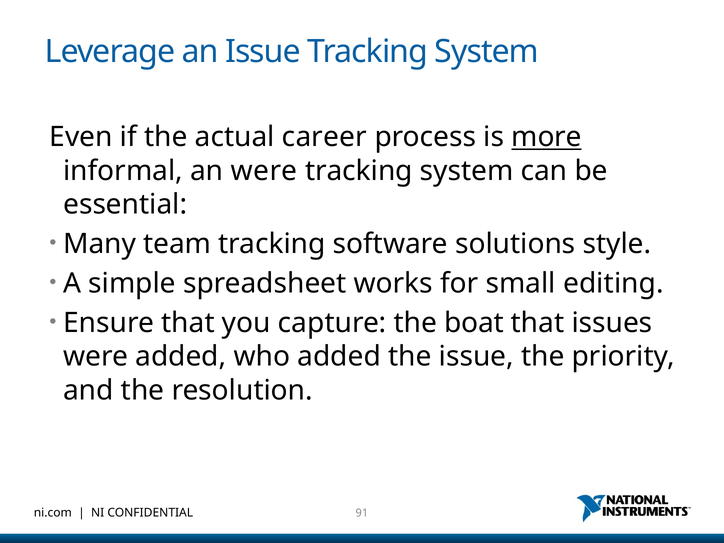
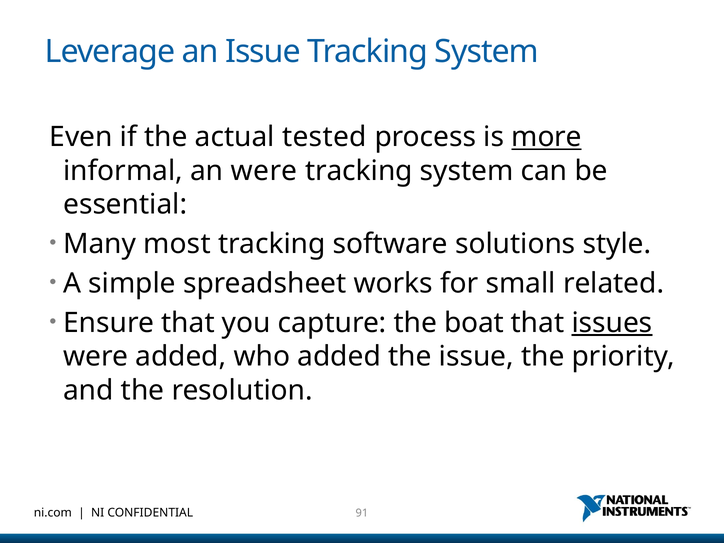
career: career -> tested (324, 137)
team: team -> most (177, 244)
editing: editing -> related (614, 283)
issues underline: none -> present (612, 323)
